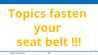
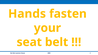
Topics: Topics -> Hands (27, 14)
